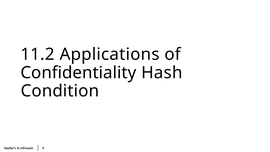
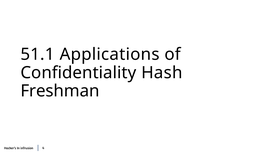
11.2: 11.2 -> 51.1 (38, 54)
Condition: Condition -> Freshman (60, 91)
